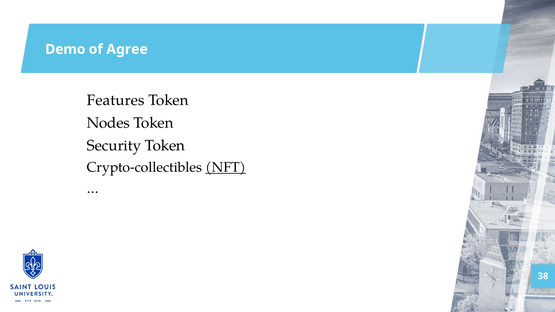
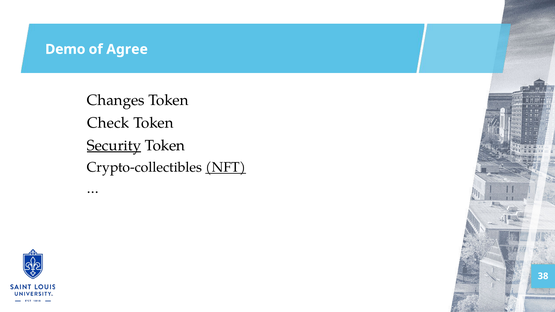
Features: Features -> Changes (116, 100)
Nodes: Nodes -> Check (108, 123)
Security underline: none -> present (114, 146)
